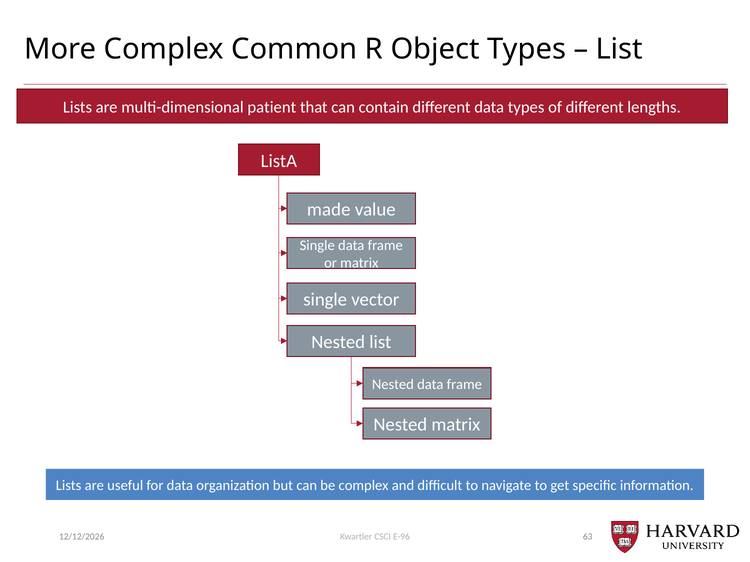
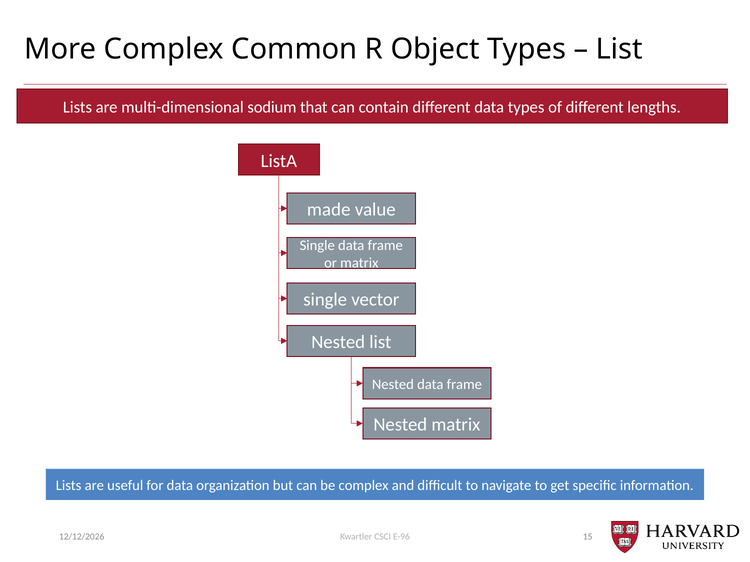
patient: patient -> sodium (272, 107)
63: 63 -> 15 (588, 537)
